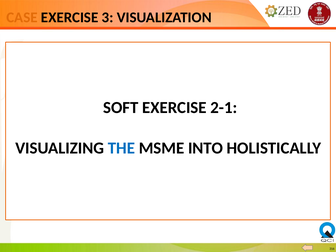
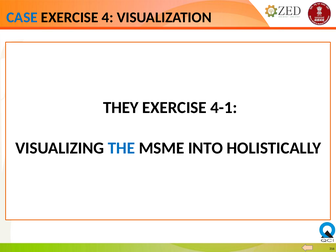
CASE colour: orange -> blue (22, 17)
3: 3 -> 4 (108, 17)
SOFT: SOFT -> THEY (121, 108)
2-1: 2-1 -> 4-1 (224, 108)
